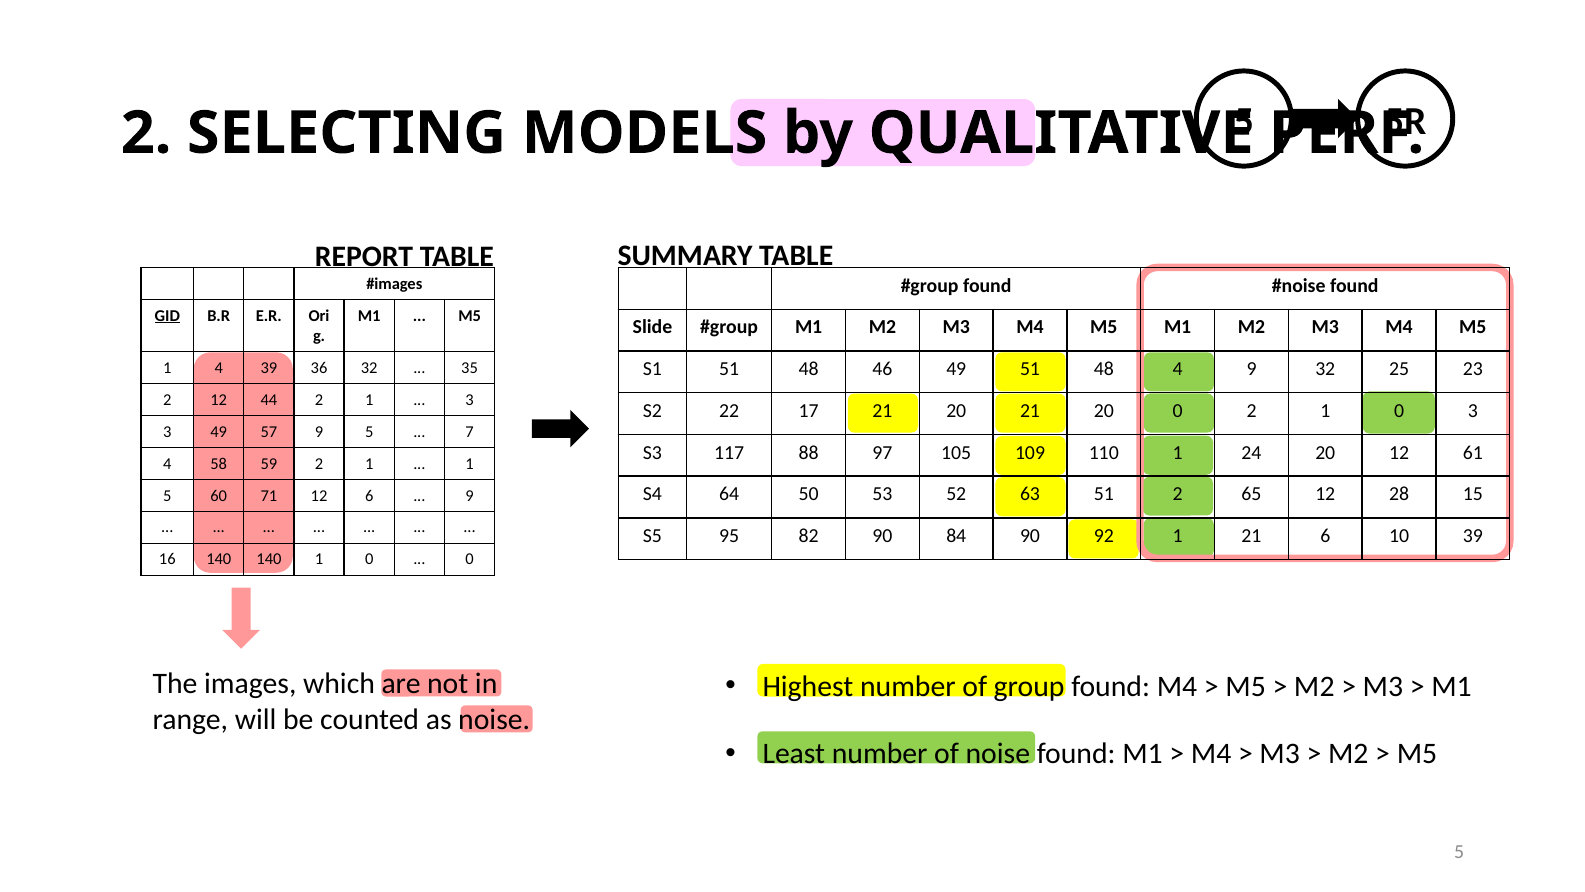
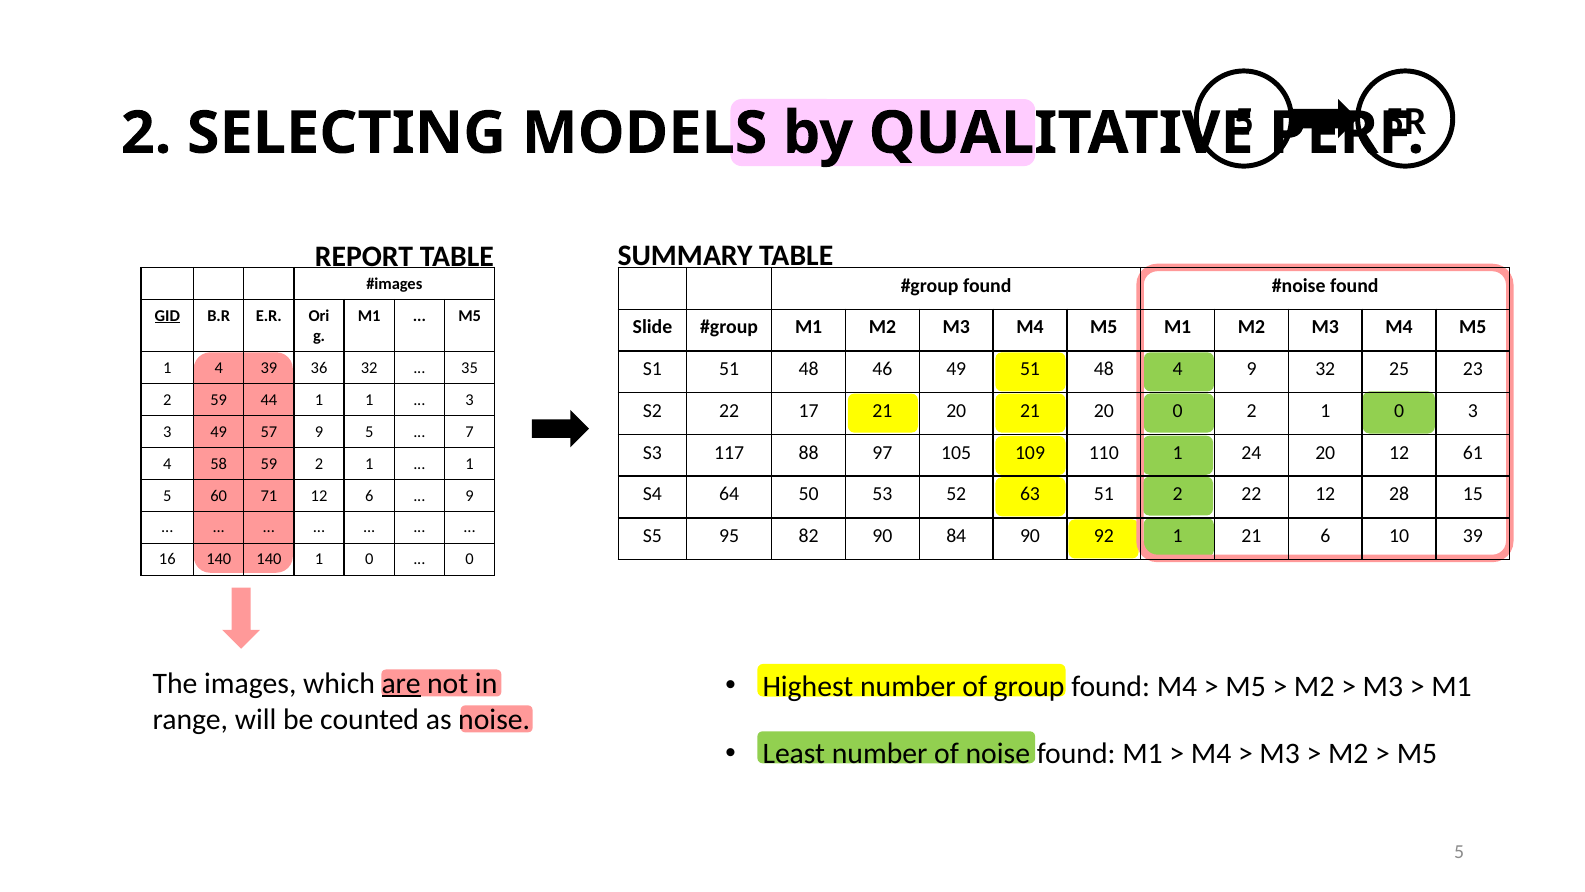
2 12: 12 -> 59 (219, 399)
44 2: 2 -> 1 (319, 399)
2 65: 65 -> 22 (1251, 494)
are underline: none -> present (401, 683)
